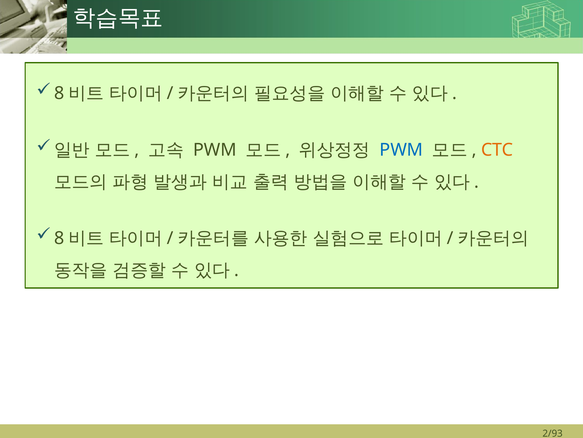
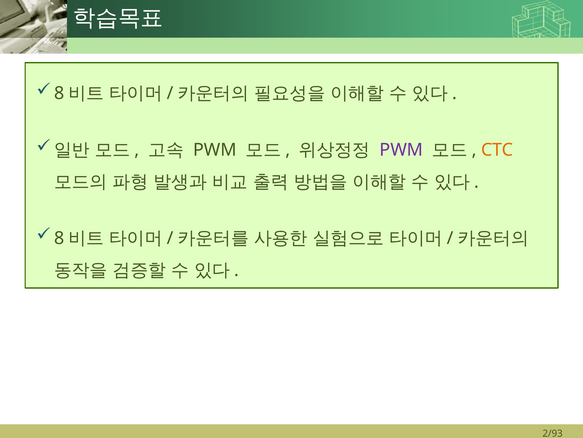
PWM colour: blue -> purple (401, 150)
